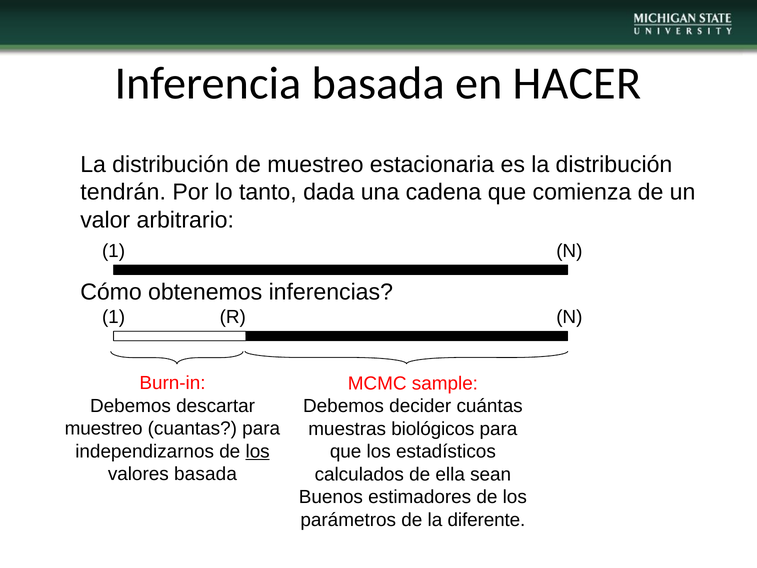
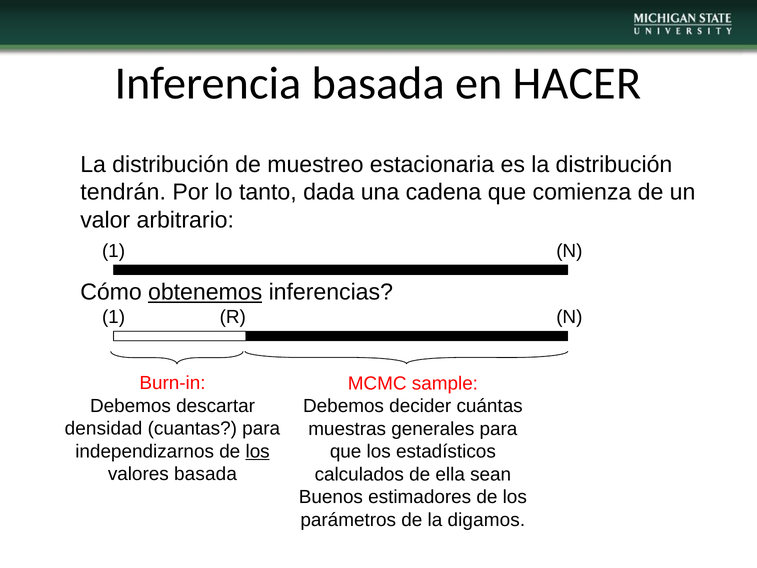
obtenemos underline: none -> present (205, 292)
muestreo: muestreo -> densidad (104, 428)
biológicos: biológicos -> generales (433, 429)
diferente: diferente -> digamos (486, 520)
